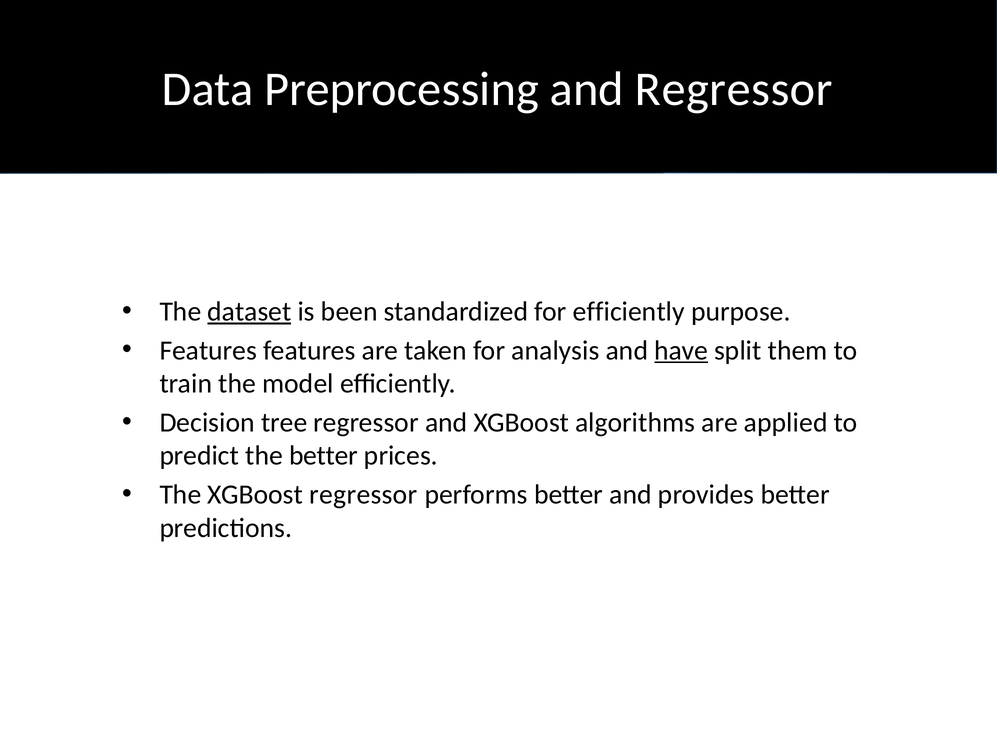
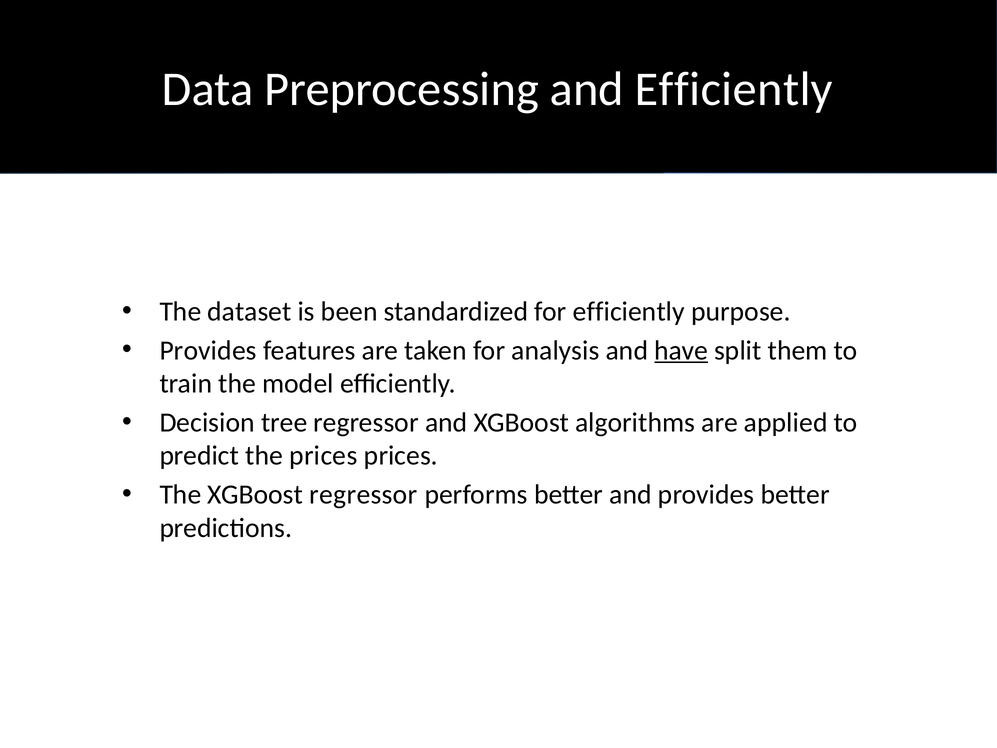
and Regressor: Regressor -> Efficiently (734, 89)
dataset underline: present -> none (249, 311)
Features: Features -> Provides (208, 350)
the better: better -> prices (323, 456)
